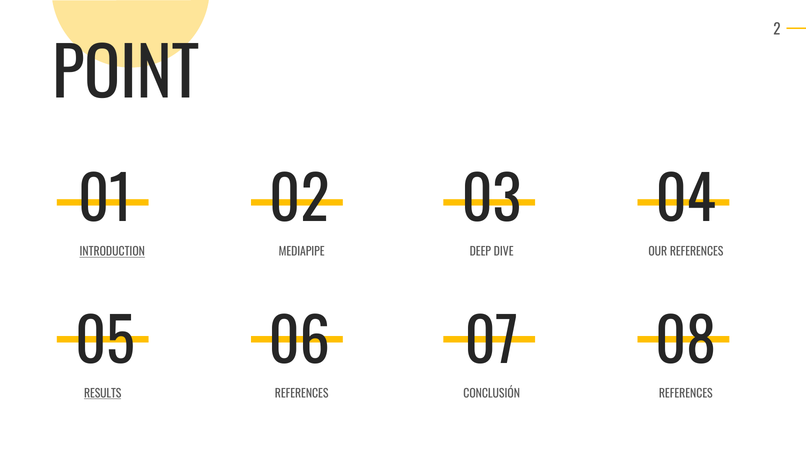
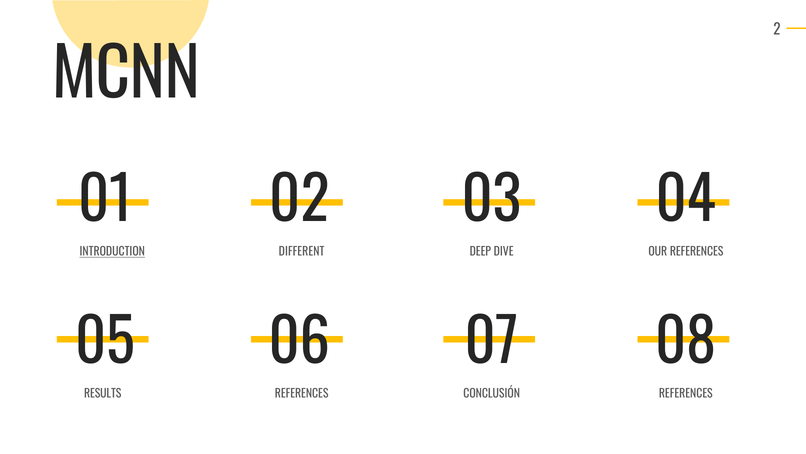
POINT: POINT -> MCNN (126, 75)
MEDIAPIPE: MEDIAPIPE -> DIFFERENT (302, 252)
RESULTS underline: present -> none (103, 393)
